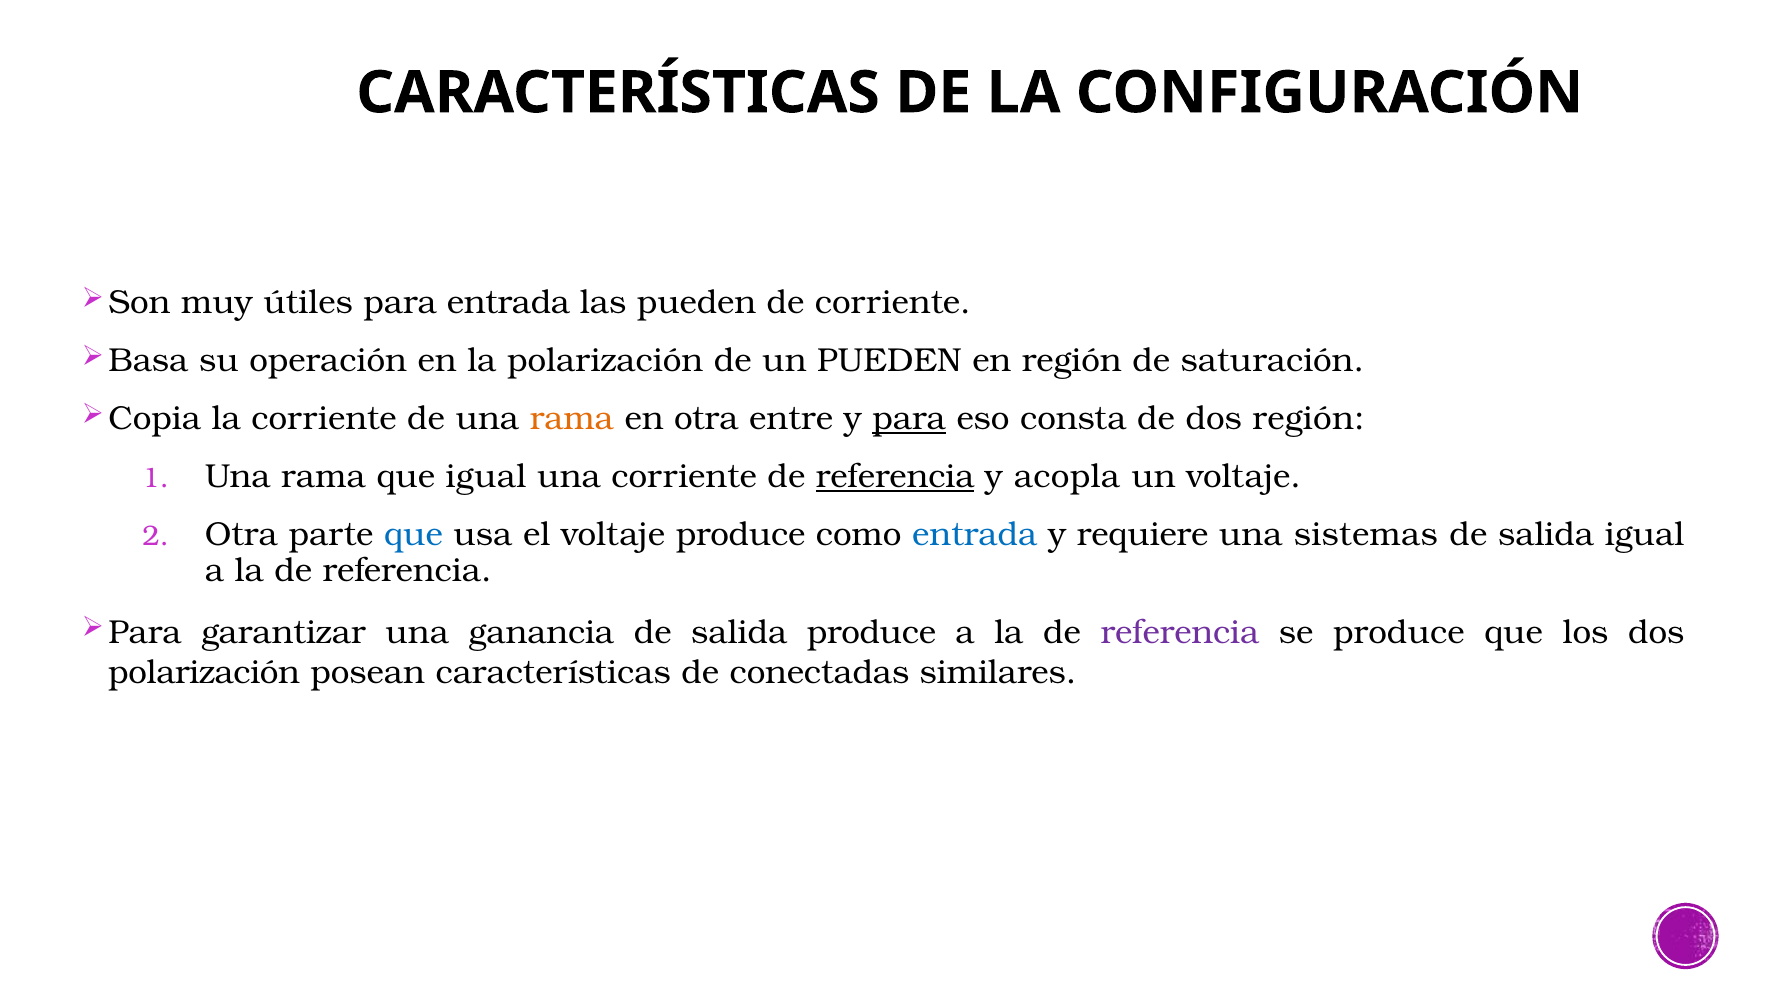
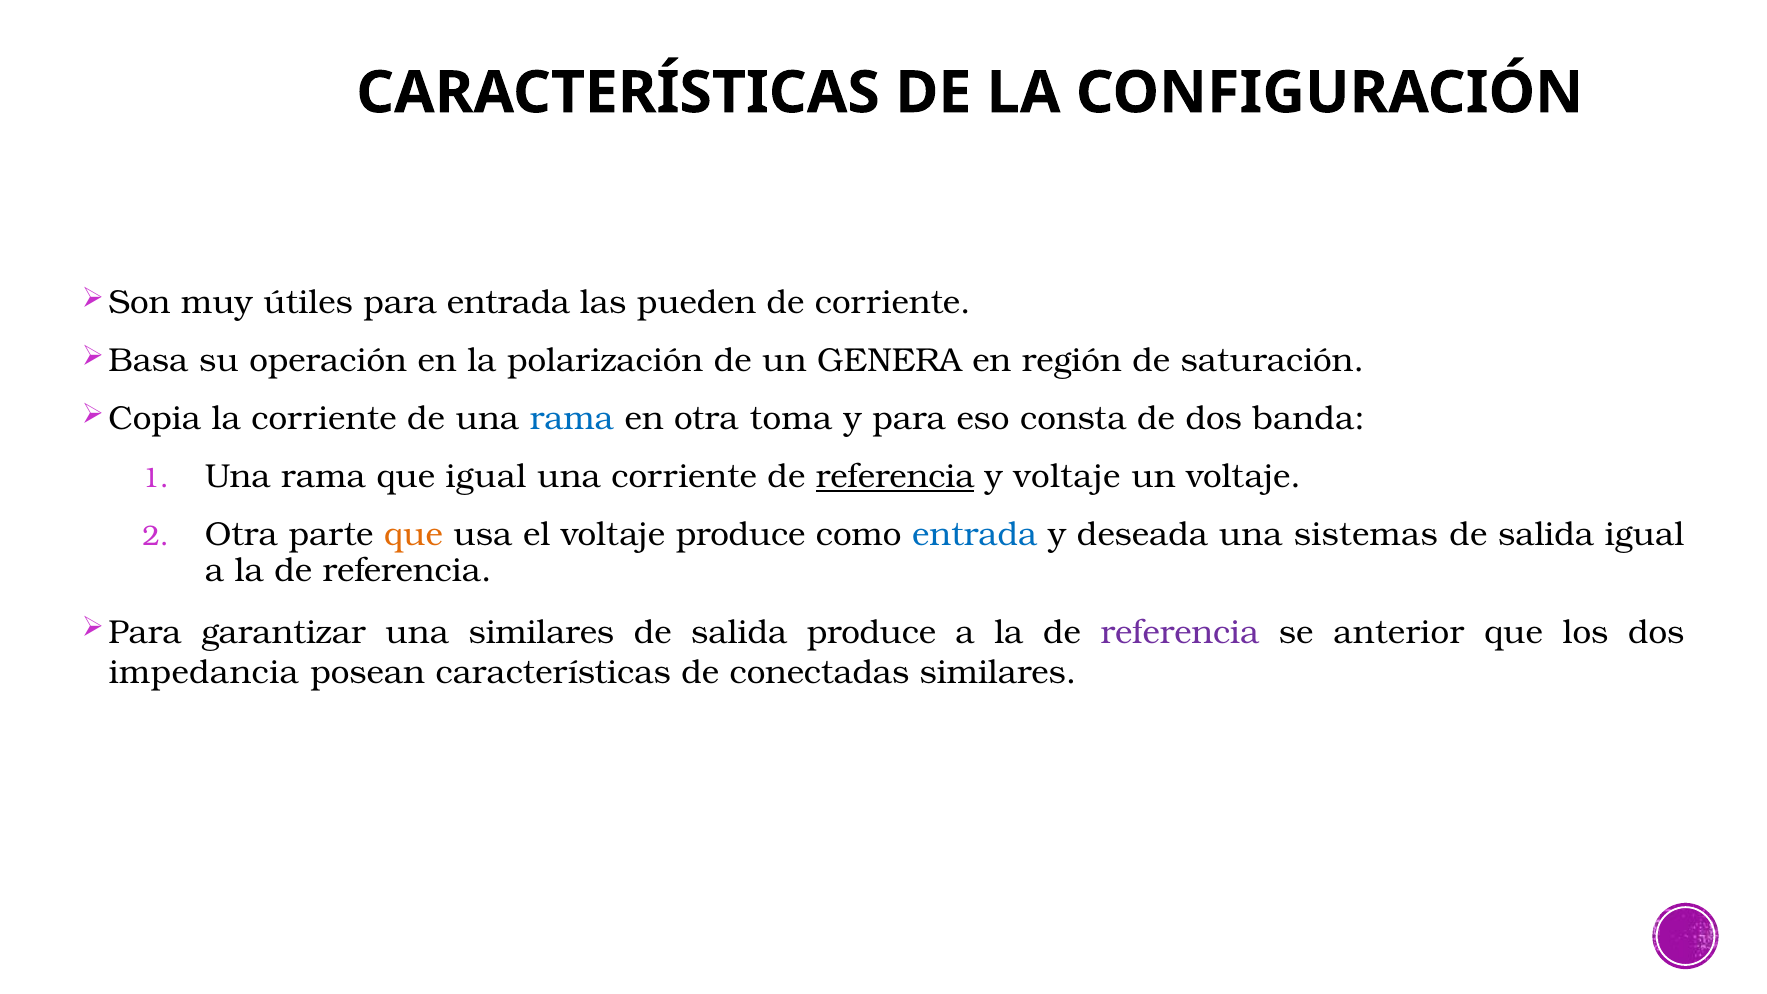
un PUEDEN: PUEDEN -> GENERA (889, 361)
rama colour: orange -> blue (572, 419)
entre: entre -> toma (791, 419)
para underline: present -> none (909, 419)
dos región: región -> banda (1309, 419)
y acopla: acopla -> voltaje (1067, 476)
que colour: blue -> orange (413, 534)
requiere: requiere -> deseada (1143, 534)
una ganancia: ganancia -> similares (541, 632)
se produce: produce -> anterior (1399, 632)
polarización: polarización -> impedancia (204, 672)
